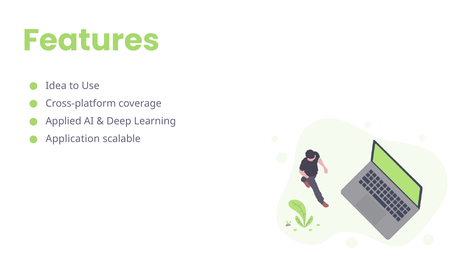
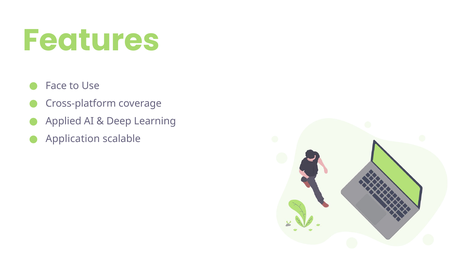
Idea: Idea -> Face (56, 86)
